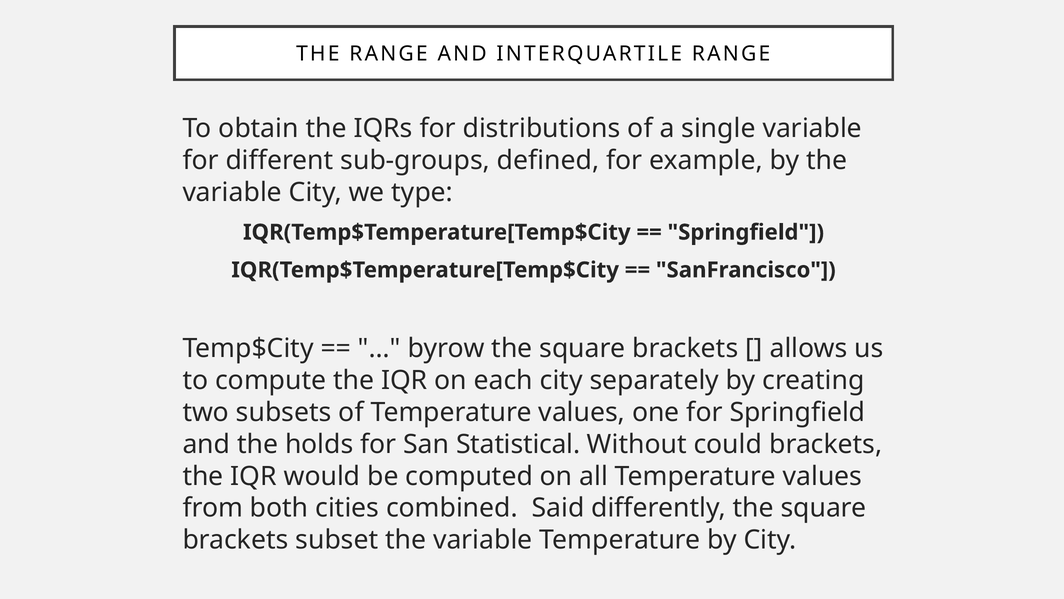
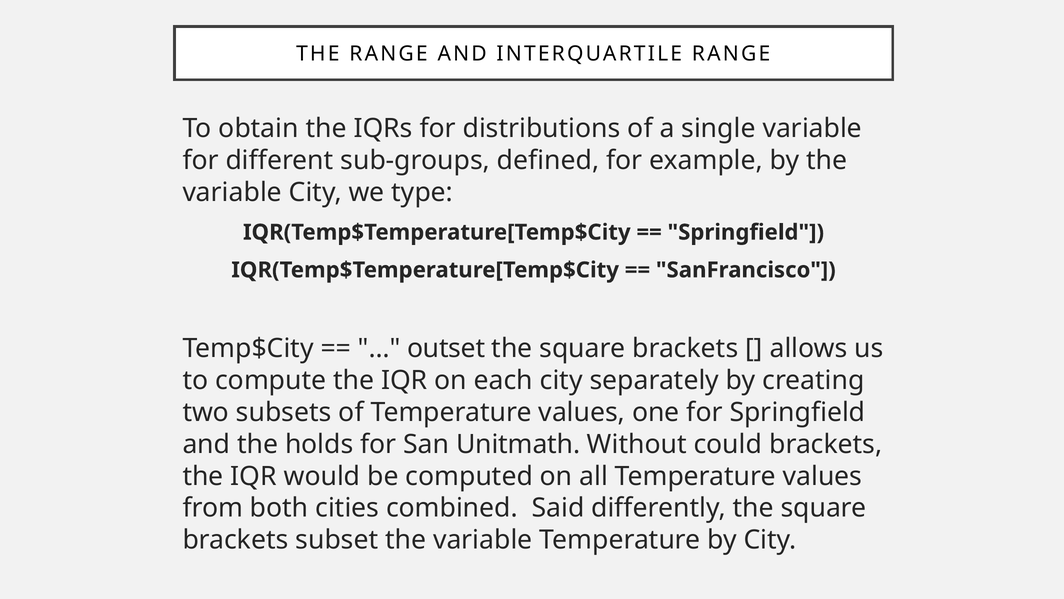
byrow: byrow -> outset (446, 348)
Statistical: Statistical -> Unitmath (518, 444)
